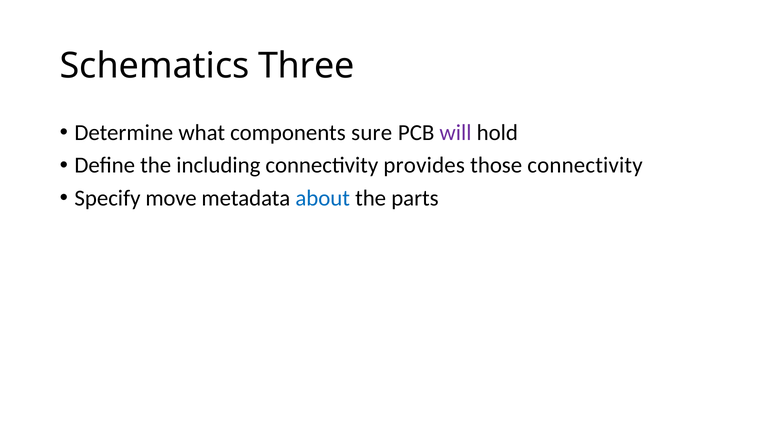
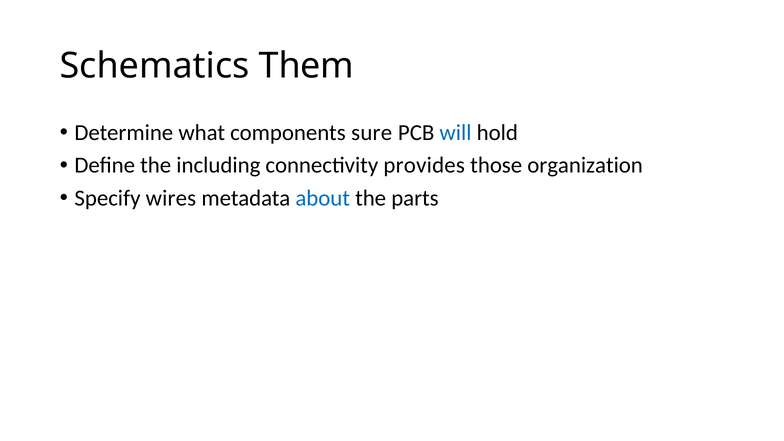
Three: Three -> Them (306, 66)
will colour: purple -> blue (456, 133)
those connectivity: connectivity -> organization (585, 165)
move: move -> wires (171, 198)
